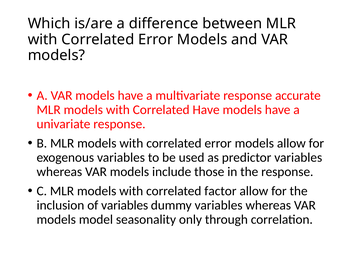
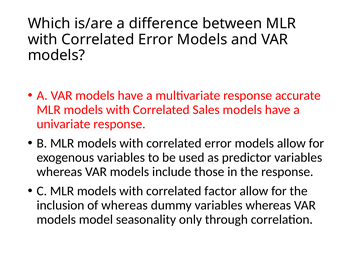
Correlated Have: Have -> Sales (206, 110)
of variables: variables -> whereas (125, 206)
